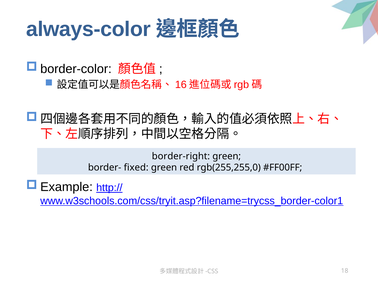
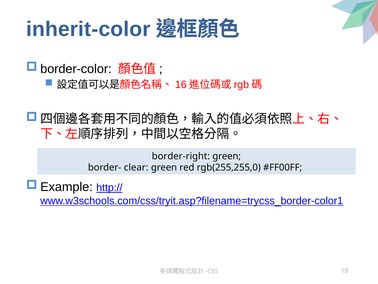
always-color: always-color -> inherit-color (88, 29)
fixed: fixed -> clear (136, 167)
